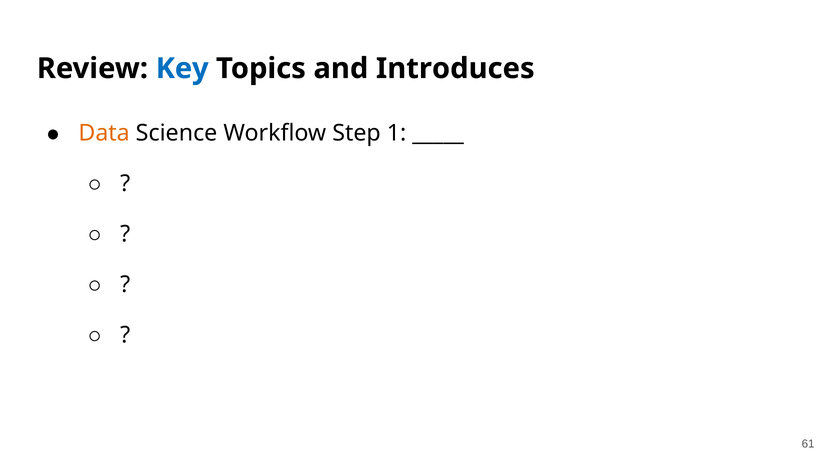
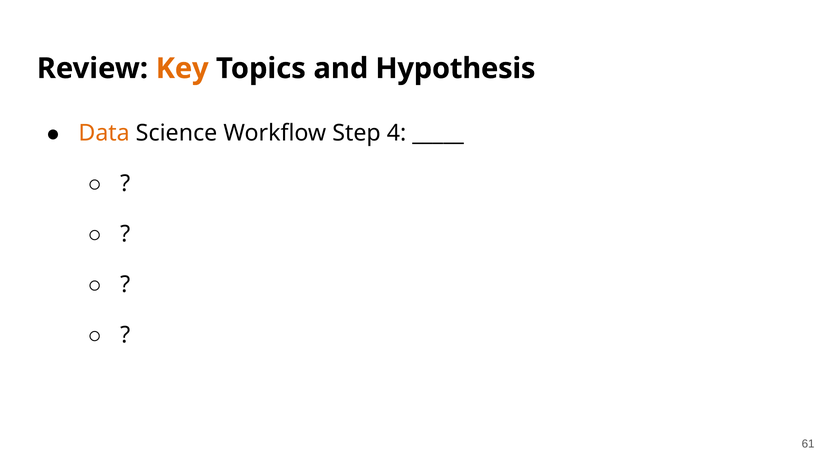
Key colour: blue -> orange (182, 68)
Introduces: Introduces -> Hypothesis (455, 68)
1: 1 -> 4 (397, 133)
